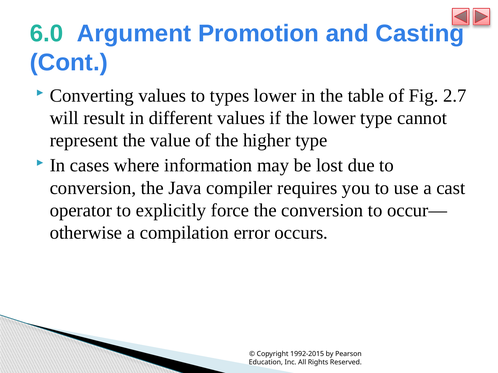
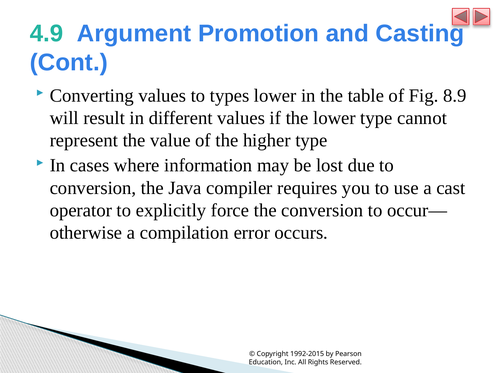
6.0: 6.0 -> 4.9 (47, 34)
2.7: 2.7 -> 8.9 (455, 96)
